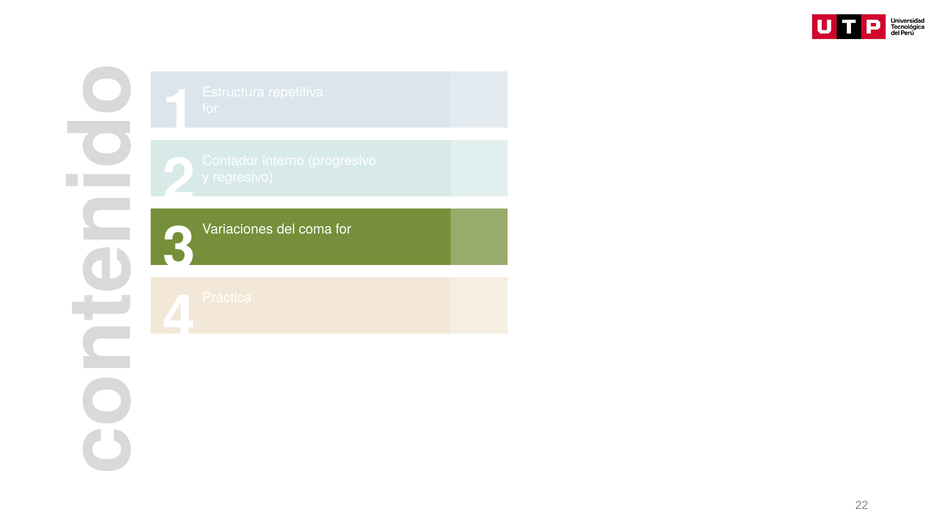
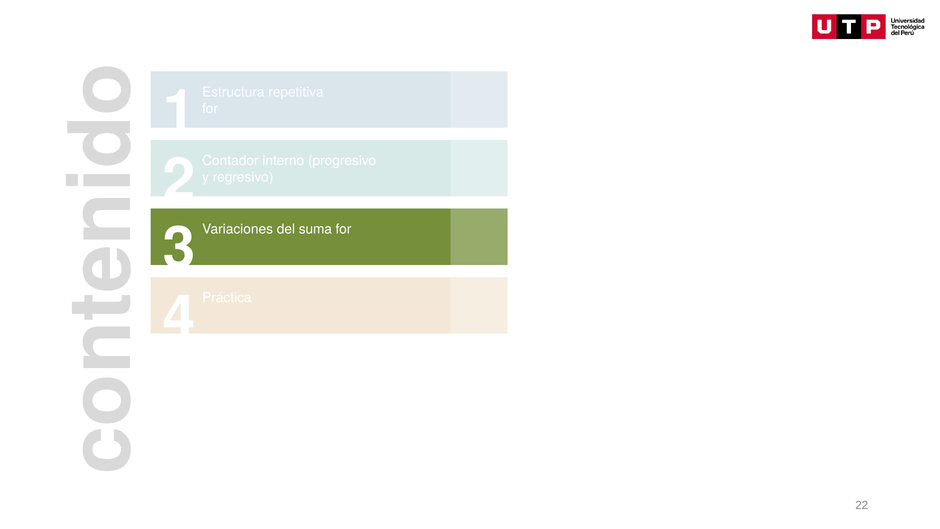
coma: coma -> suma (315, 229)
